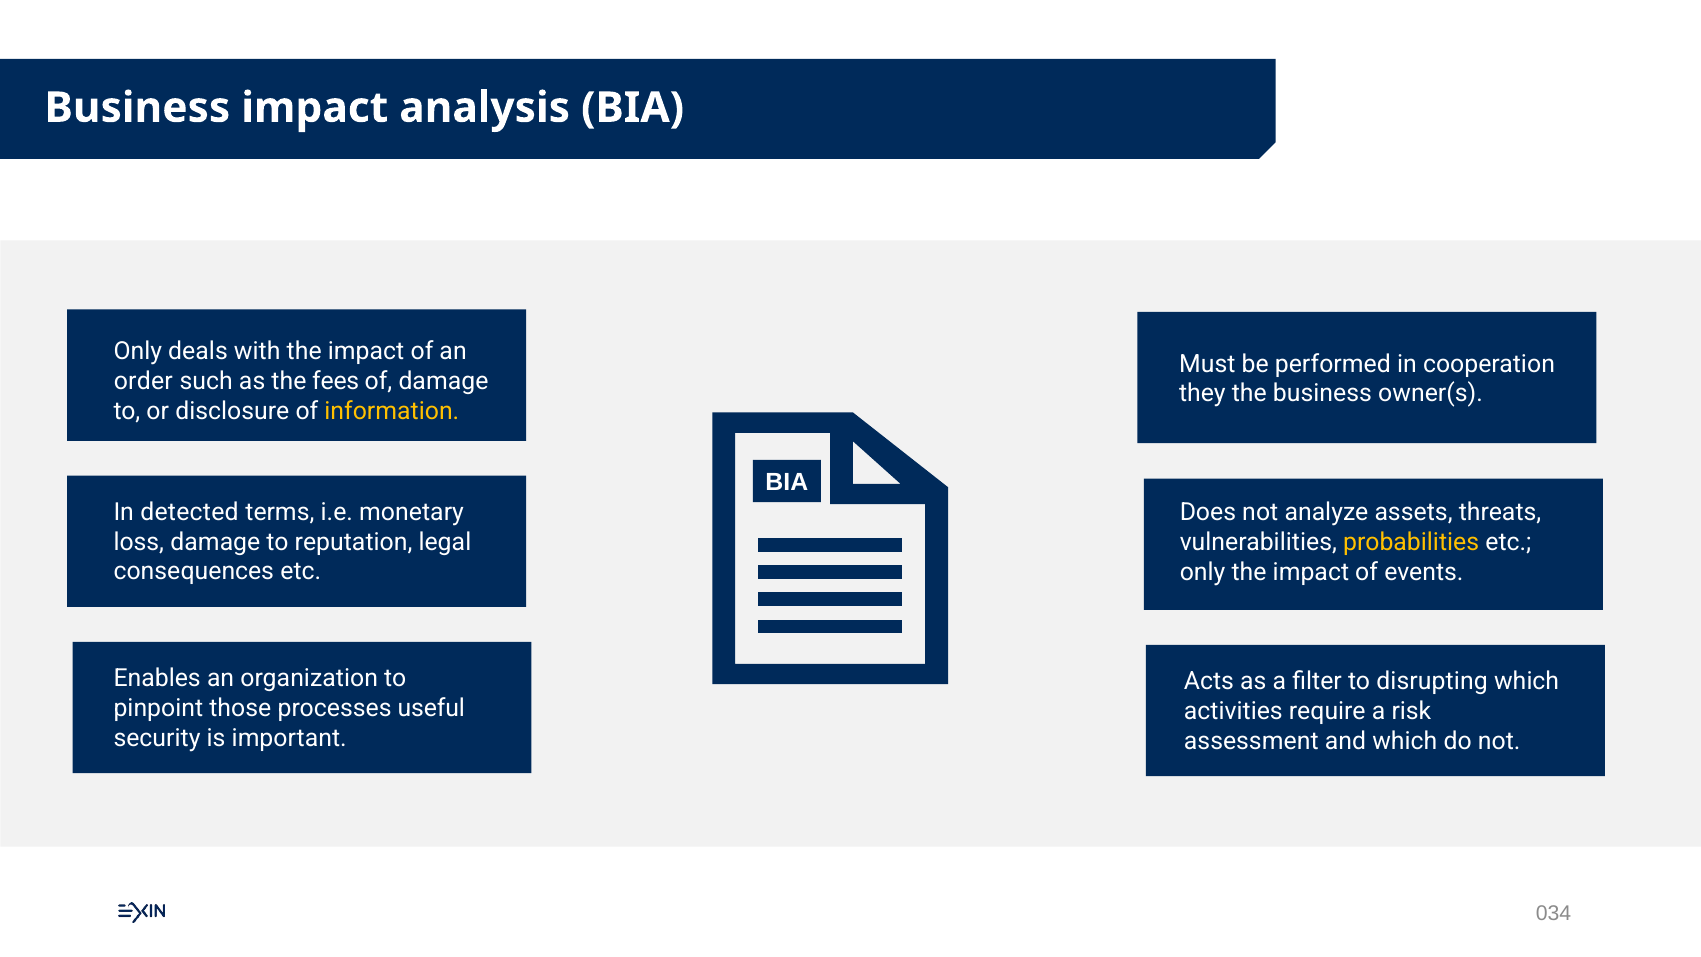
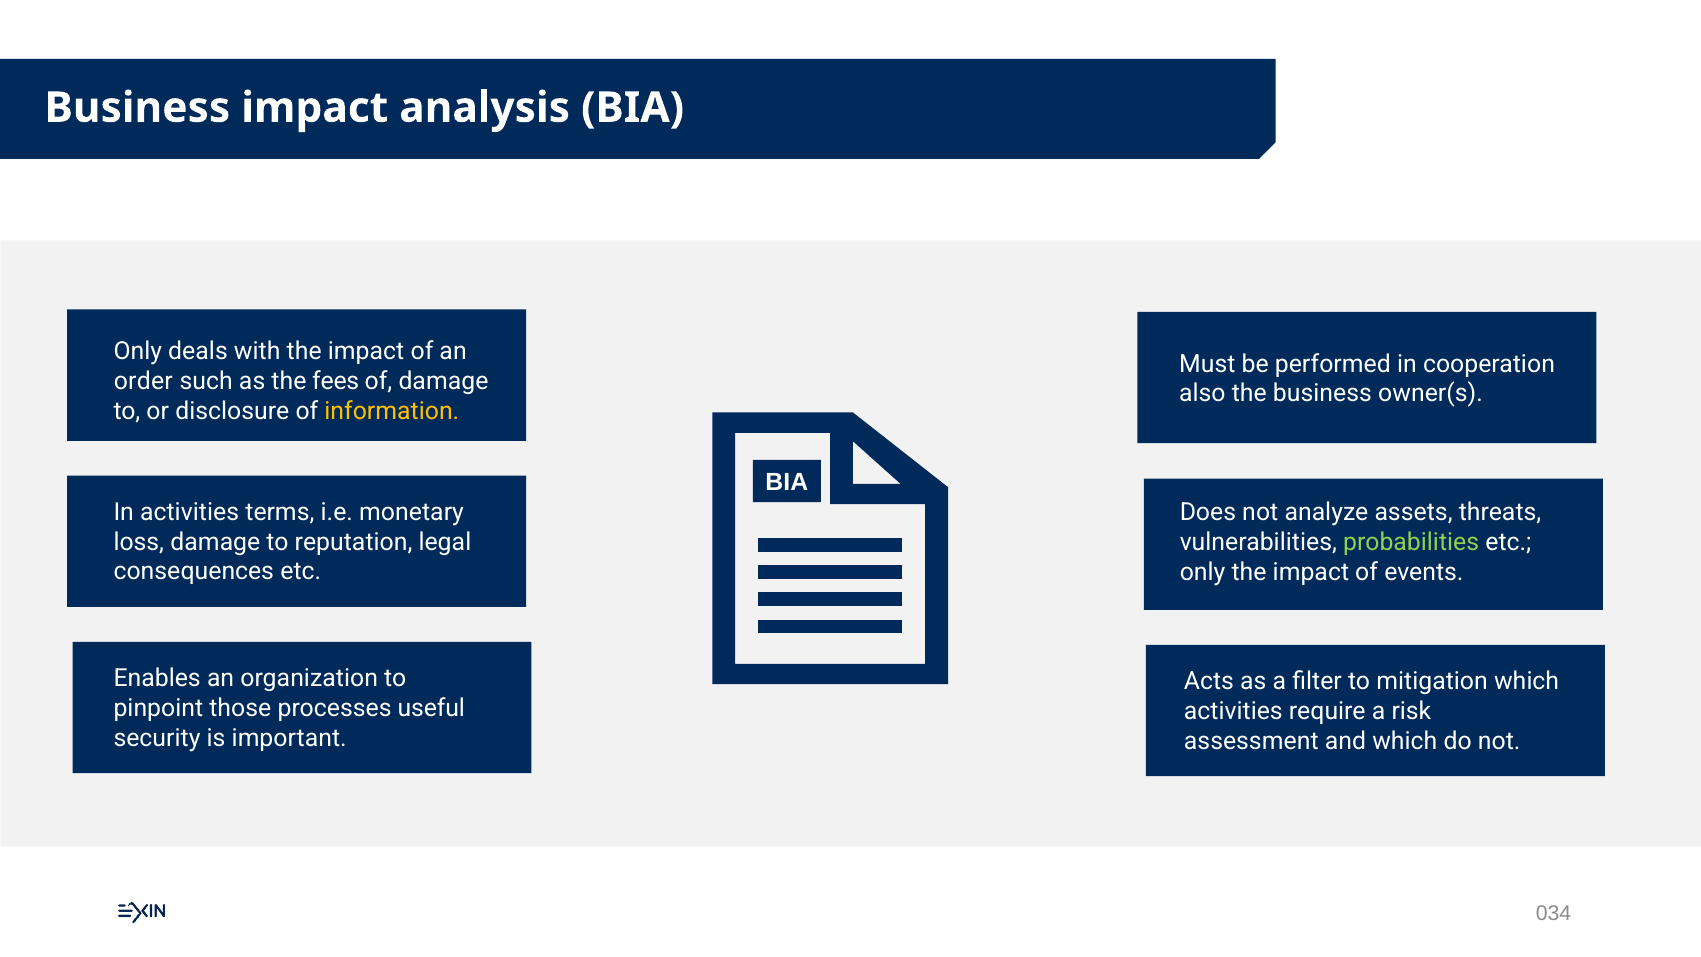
they: they -> also (1202, 394)
In detected: detected -> activities (190, 512)
probabilities colour: yellow -> light green (1411, 542)
disrupting: disrupting -> mitigation (1432, 682)
